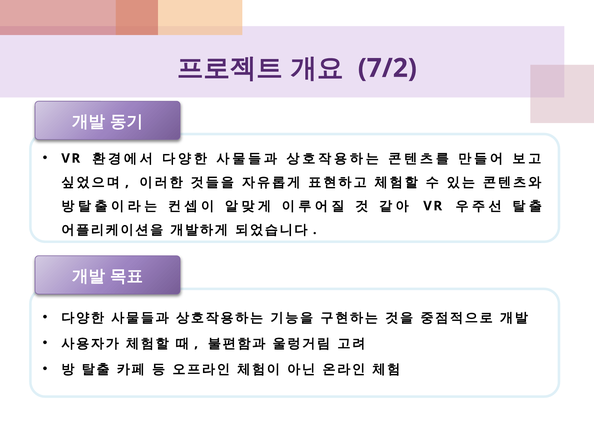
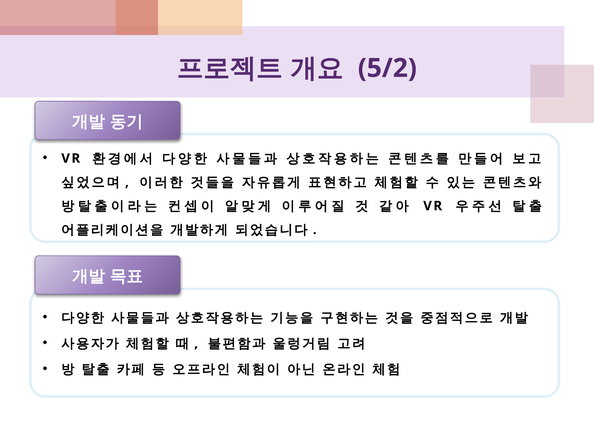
7/2: 7/2 -> 5/2 (387, 68)
